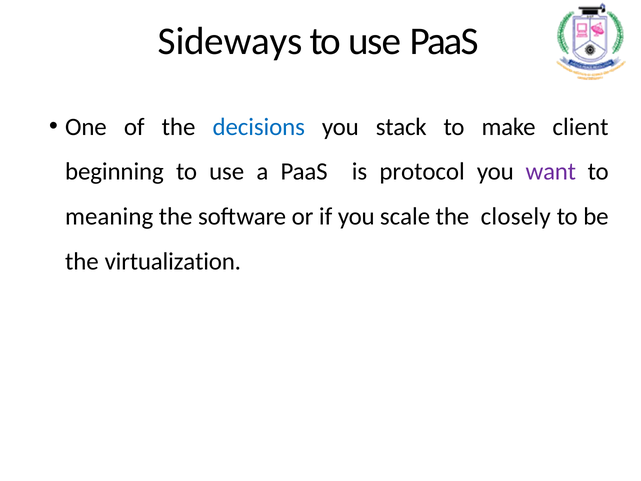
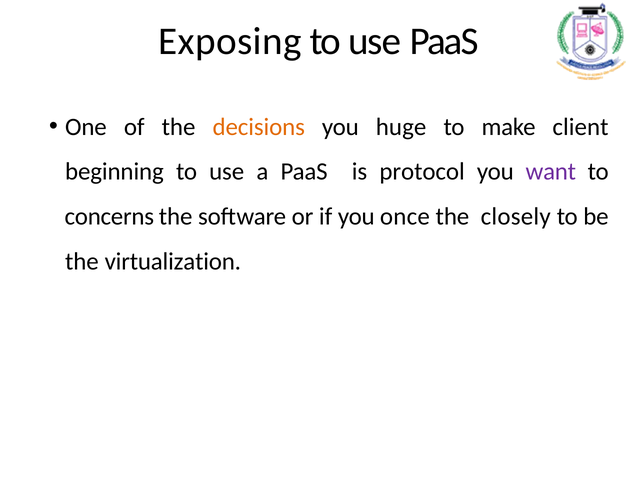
Sideways: Sideways -> Exposing (230, 41)
decisions colour: blue -> orange (259, 127)
stack: stack -> huge (401, 127)
meaning: meaning -> concerns (109, 217)
scale: scale -> once (405, 217)
